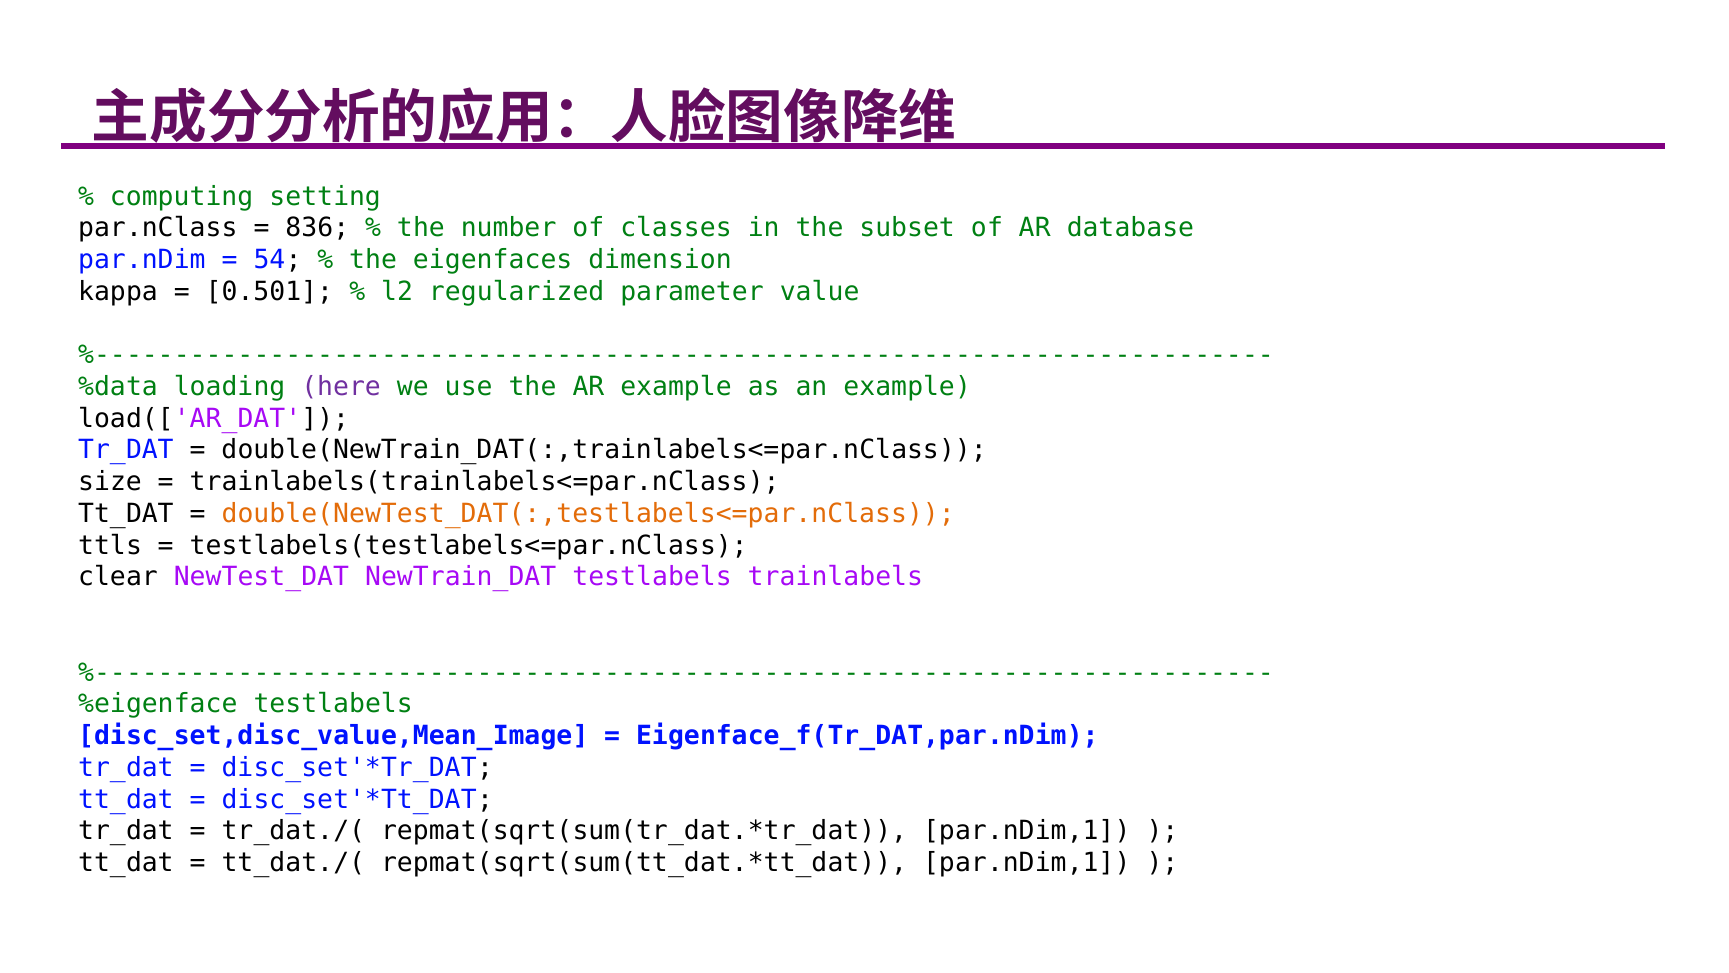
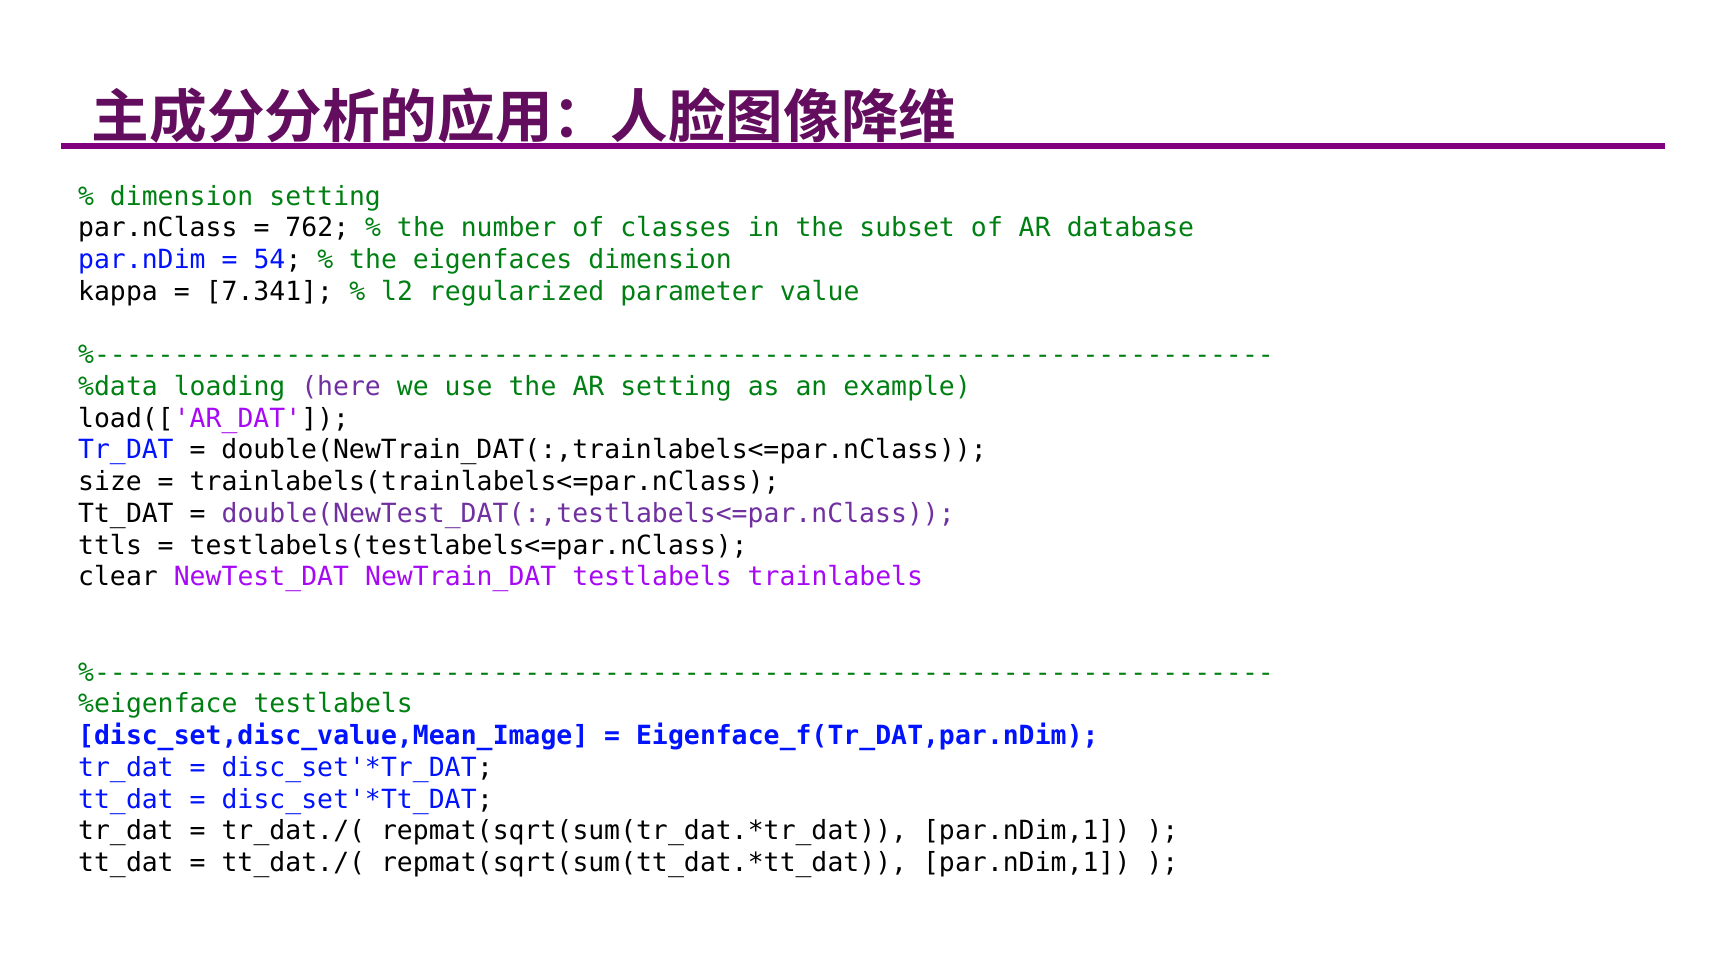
computing: computing -> dimension (182, 196)
836: 836 -> 762 (317, 228)
0.501: 0.501 -> 7.341 (269, 291)
AR example: example -> setting (676, 387)
double(NewTest_DAT(:,testlabels<=par.nClass colour: orange -> purple (588, 514)
